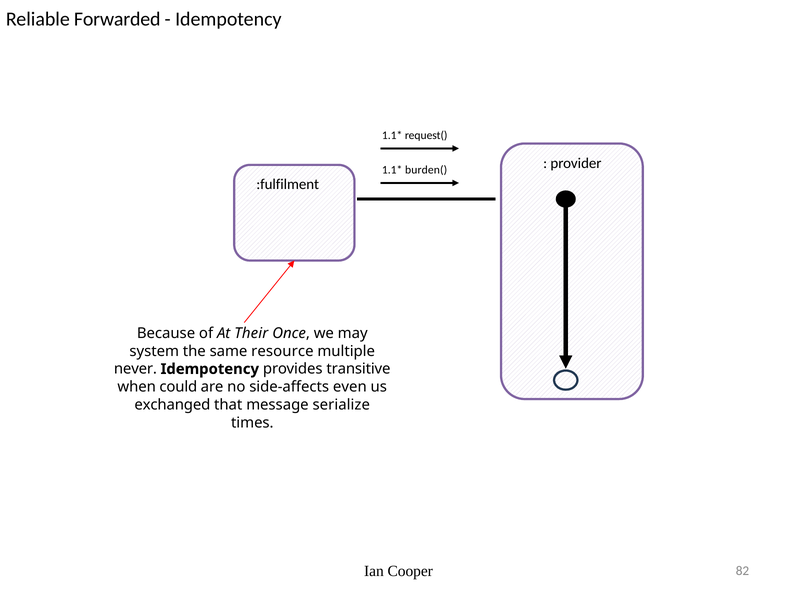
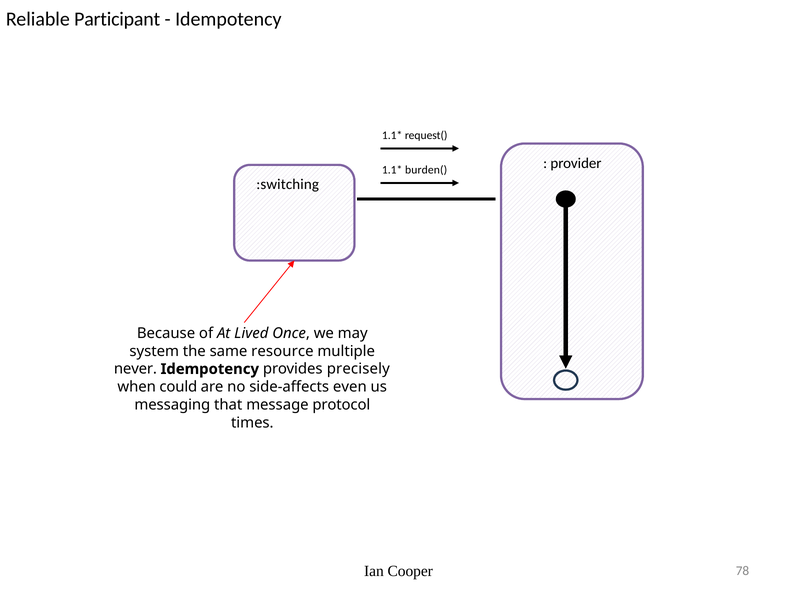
Forwarded: Forwarded -> Participant (117, 19)
:fulfilment: :fulfilment -> :switching (288, 184)
Their: Their -> Lived (251, 333)
transitive: transitive -> precisely (358, 369)
exchanged: exchanged -> messaging (172, 405)
serialize: serialize -> protocol (341, 405)
82: 82 -> 78 (742, 571)
